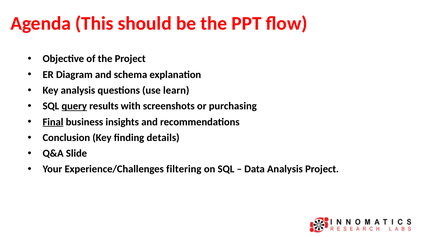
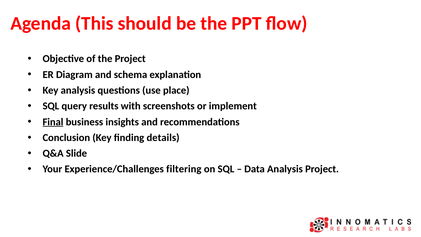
learn: learn -> place (176, 90)
query underline: present -> none (74, 106)
purchasing: purchasing -> implement (233, 106)
